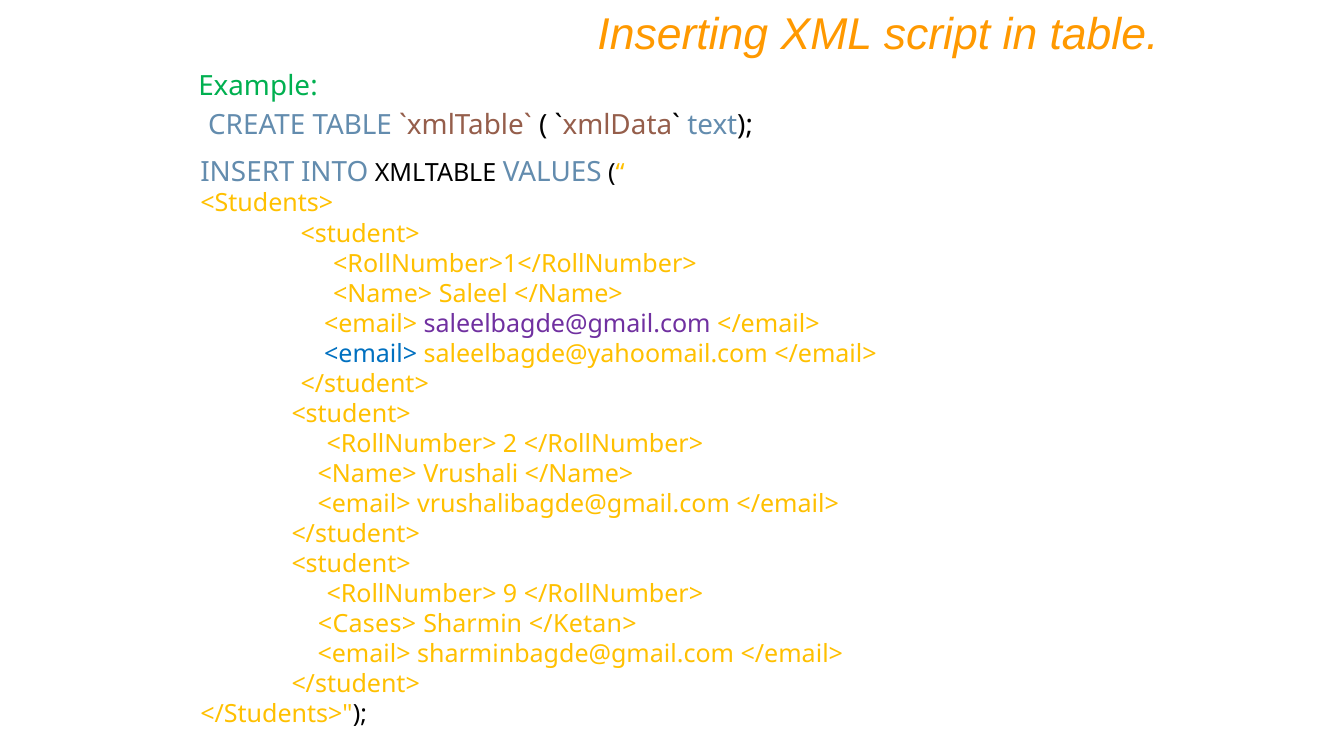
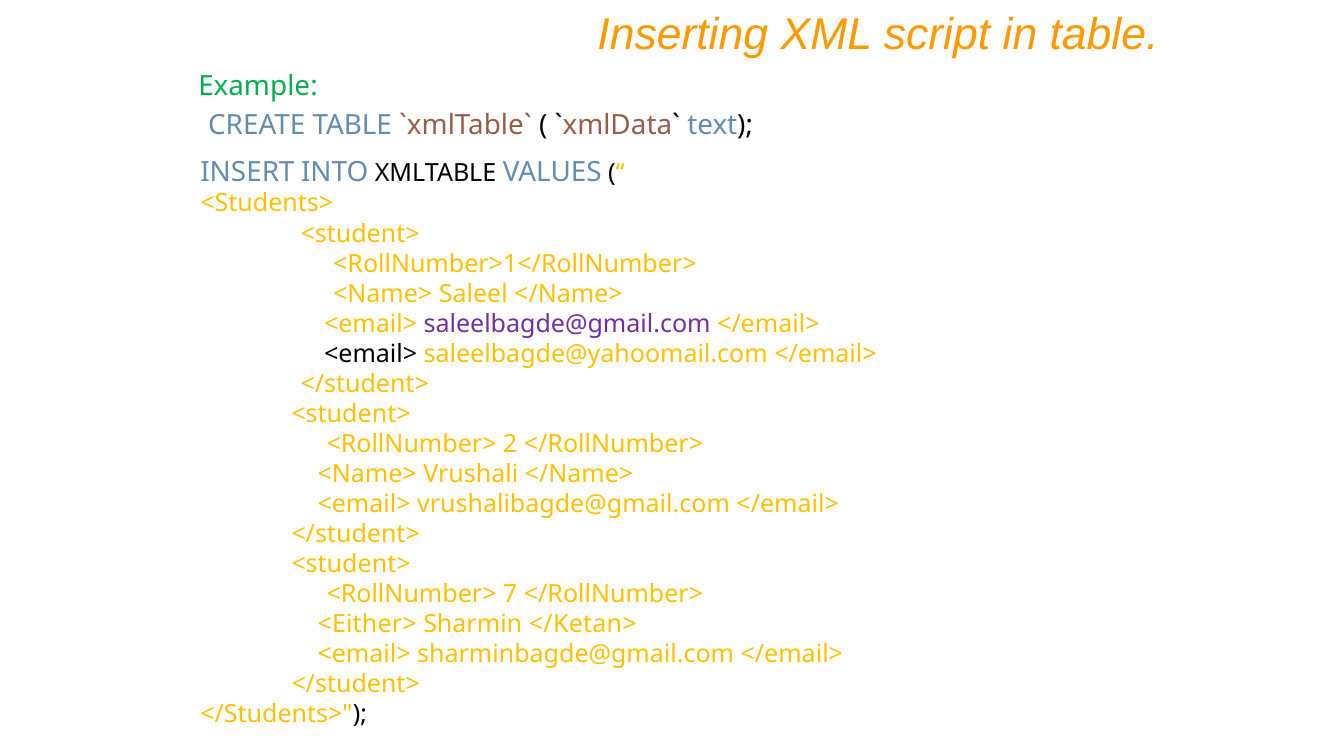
<email> colour: blue -> black (371, 354)
9: 9 -> 7 (510, 595)
<Cases>: <Cases> -> <Either> (367, 625)
